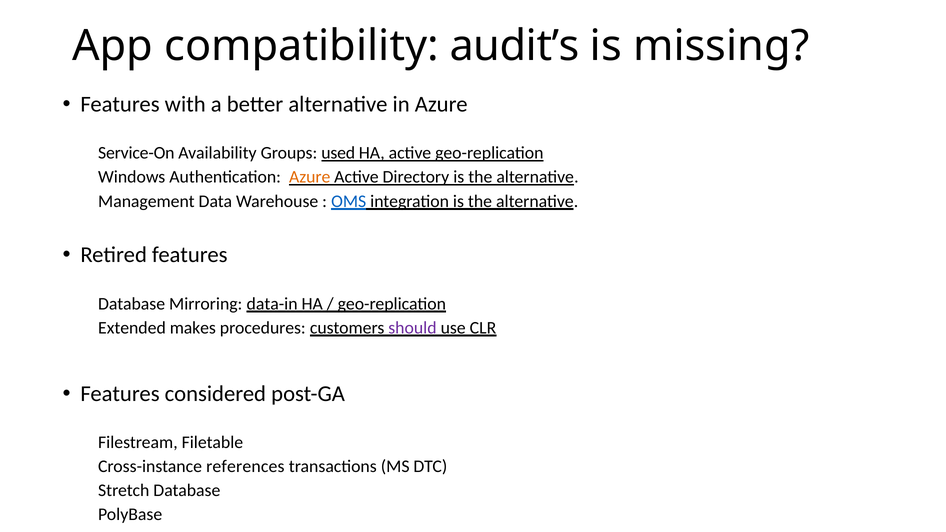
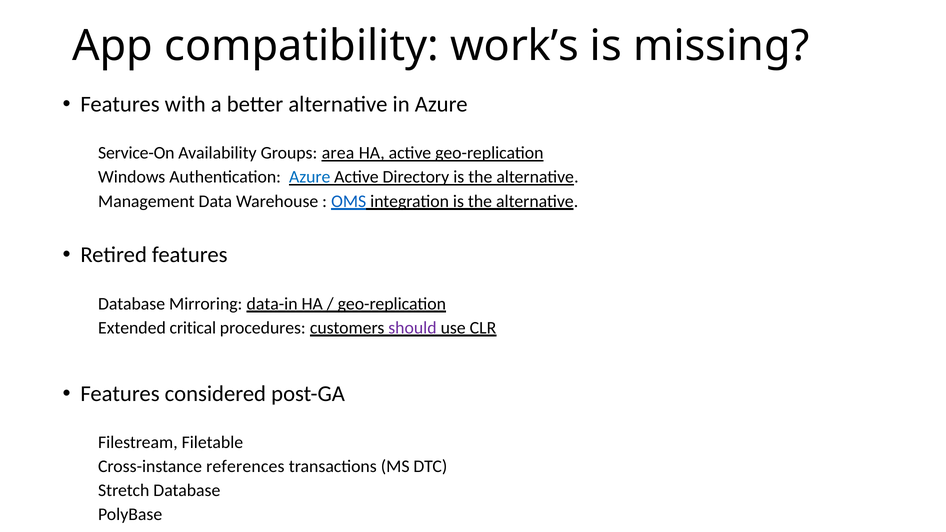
audit’s: audit’s -> work’s (514, 46)
used: used -> area (338, 153)
Azure colour: orange -> blue (310, 177)
makes: makes -> critical (193, 328)
